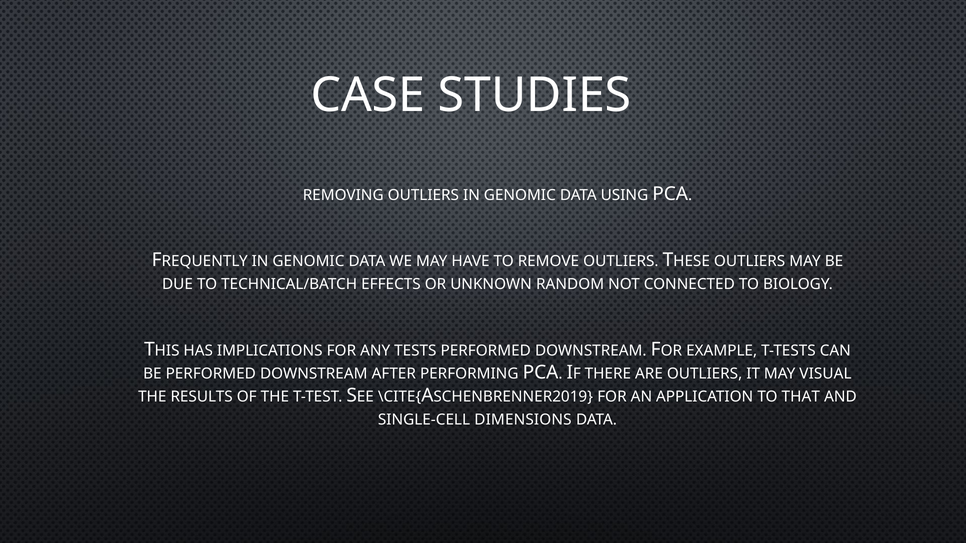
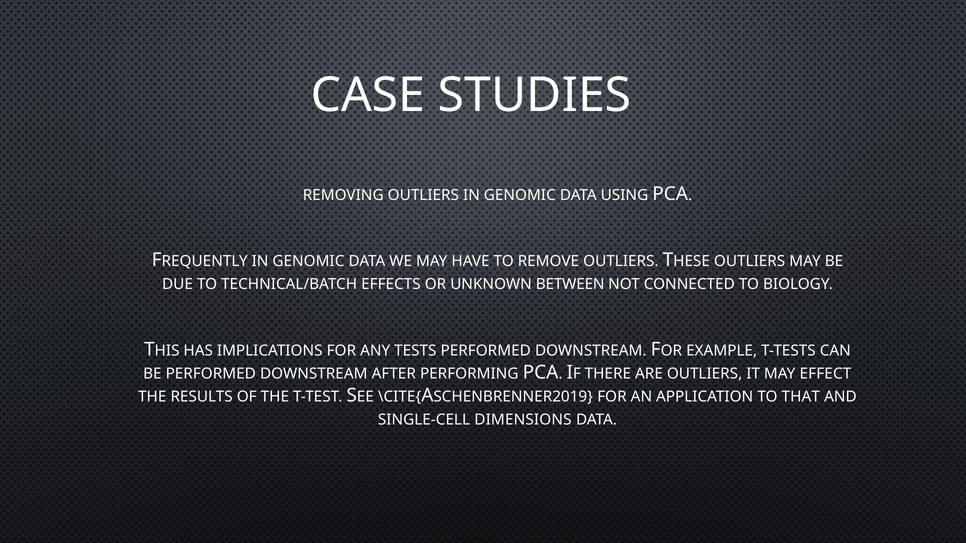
RANDOM: RANDOM -> BETWEEN (570, 285)
VISUAL: VISUAL -> EFFECT (825, 374)
